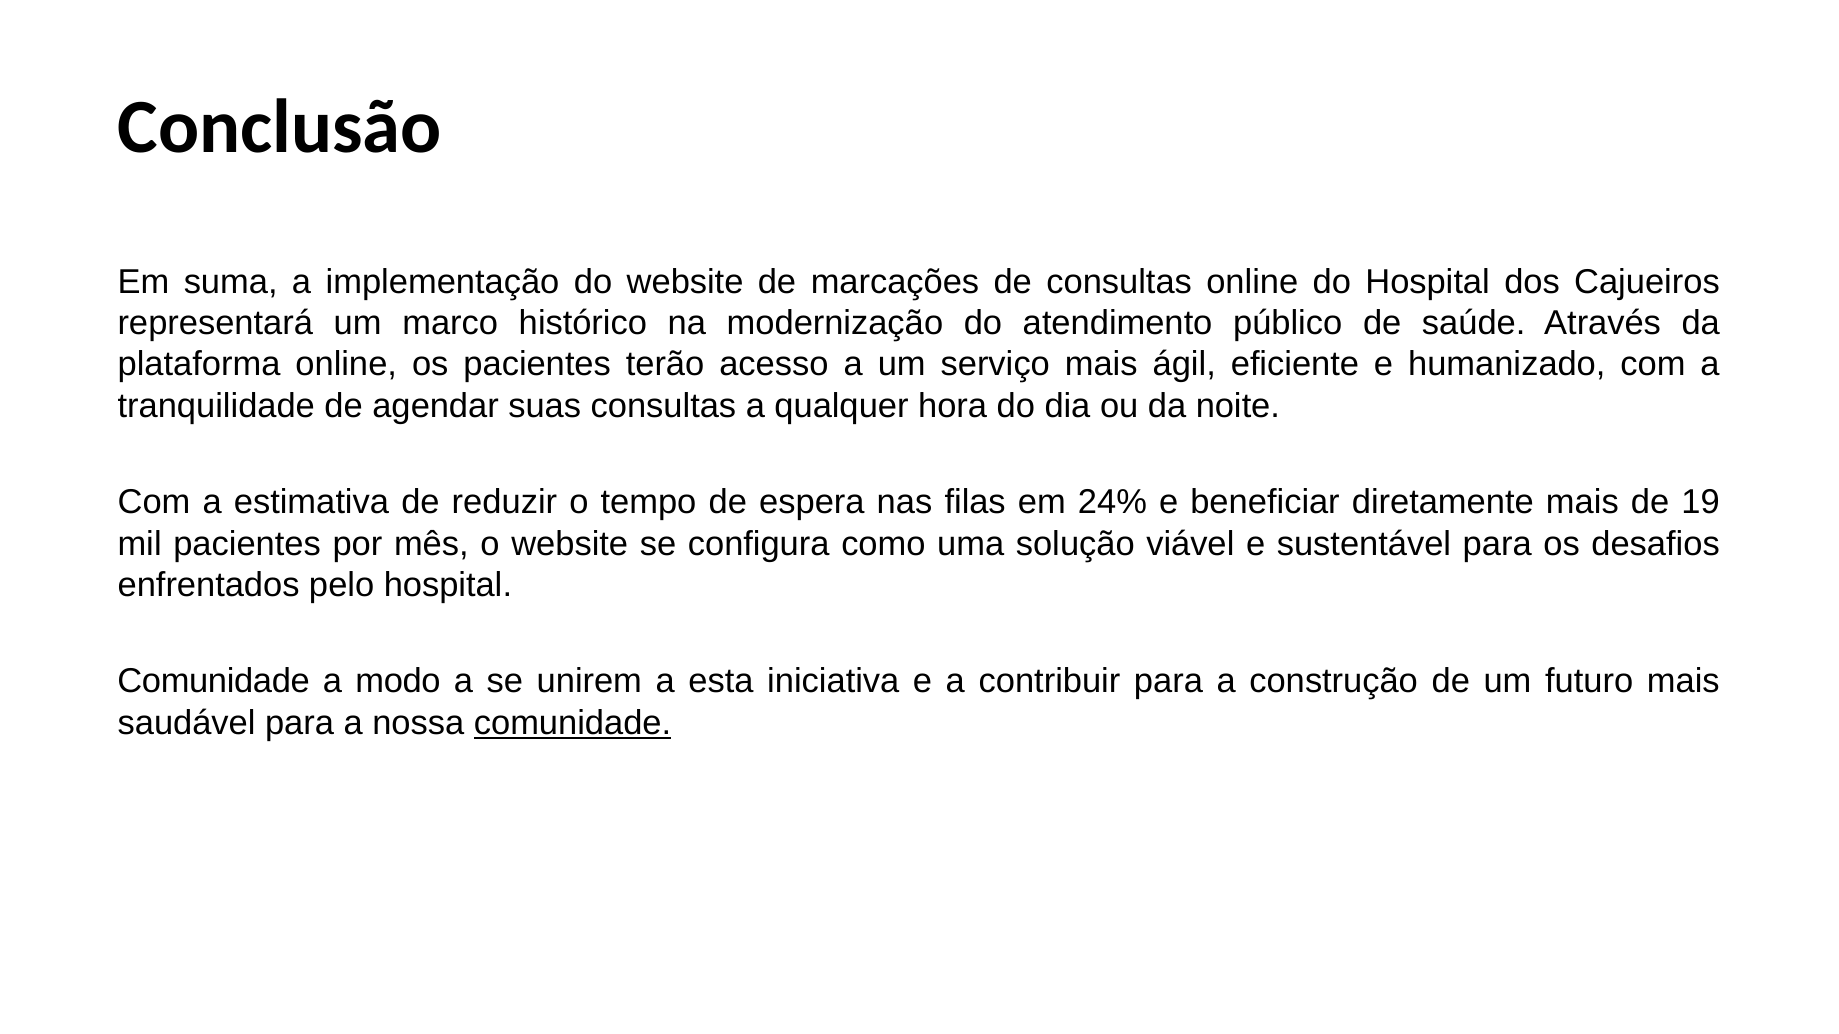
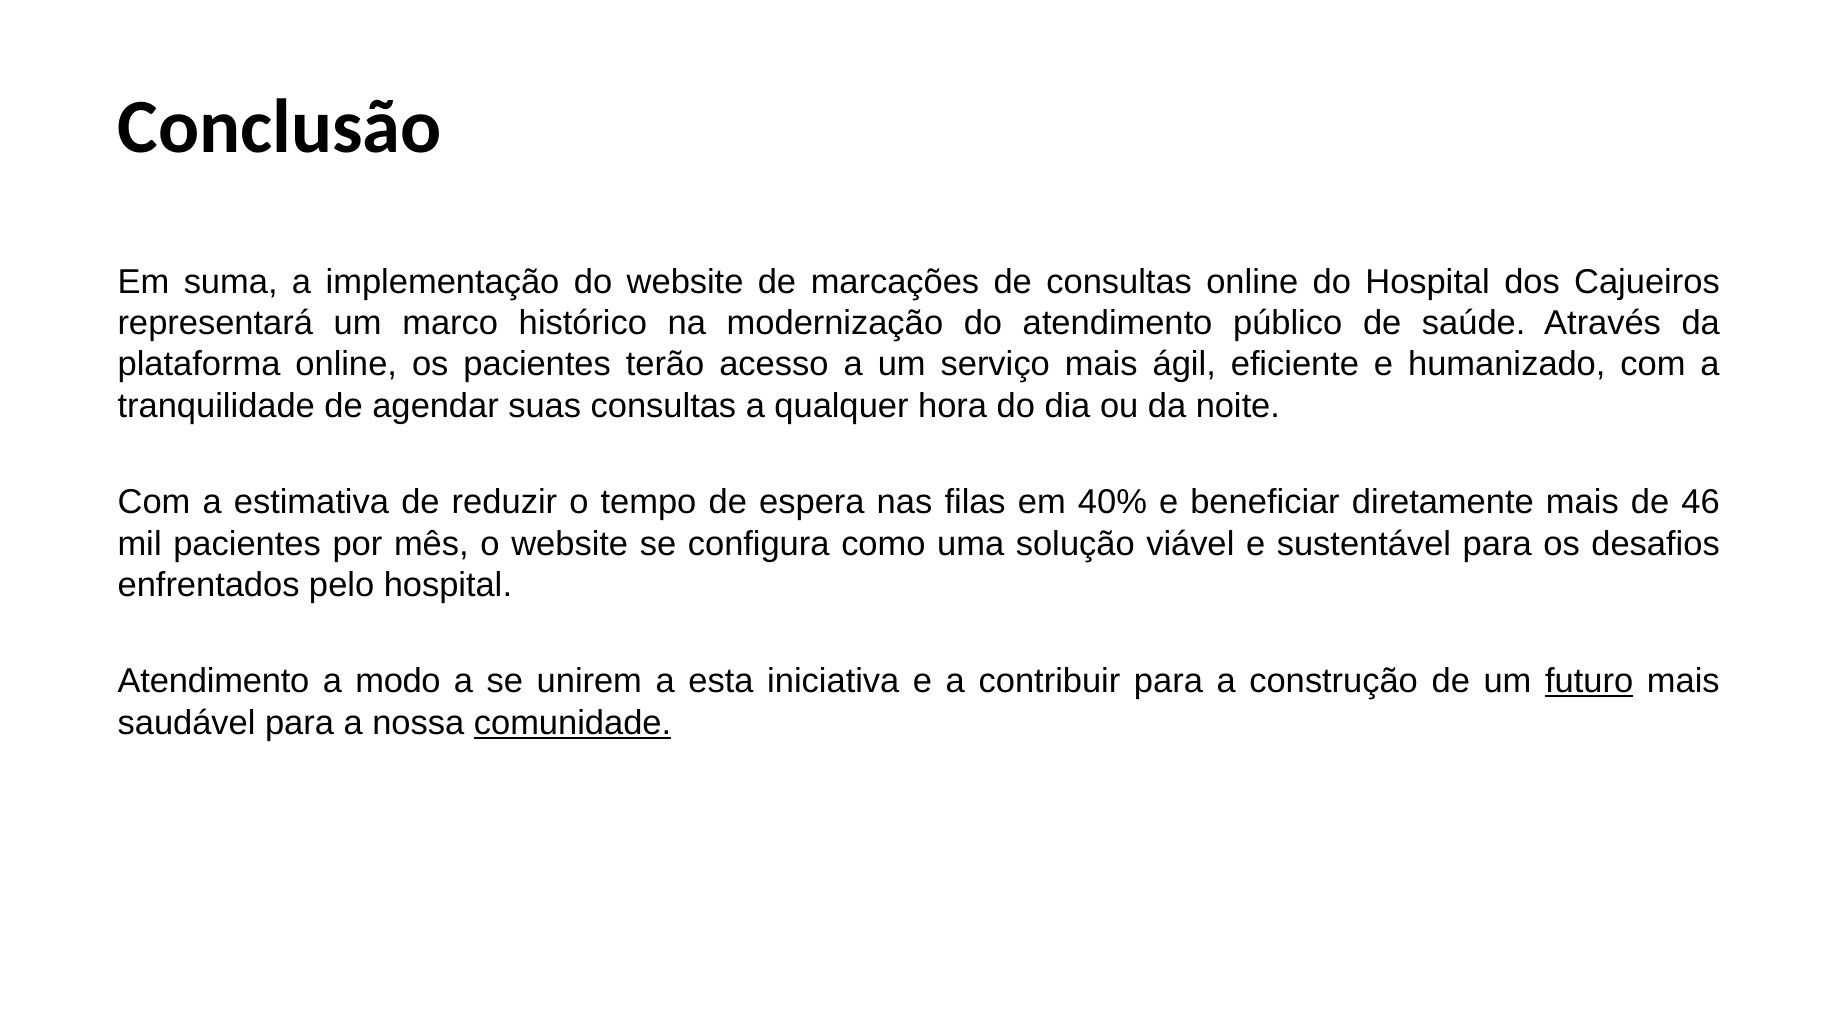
24%: 24% -> 40% (1112, 503)
19: 19 -> 46 (1701, 503)
Comunidade: Comunidade -> Atendimento (214, 682)
futuro underline: none -> present (1589, 682)
